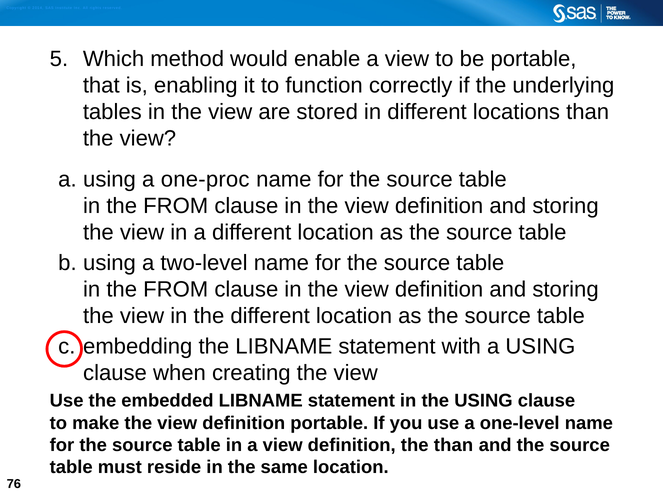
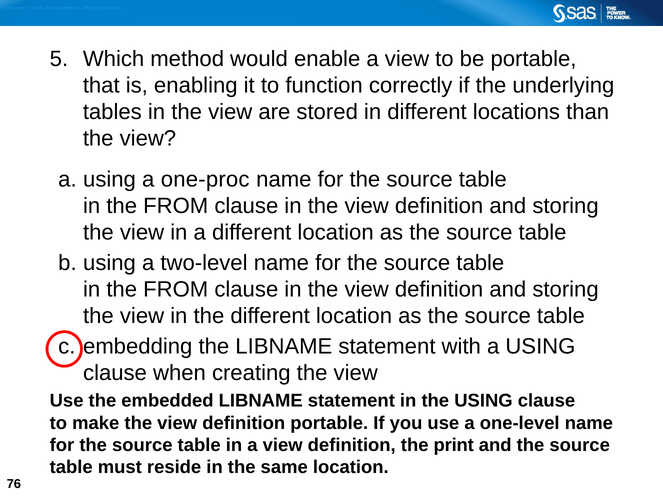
the than: than -> print (454, 445)
